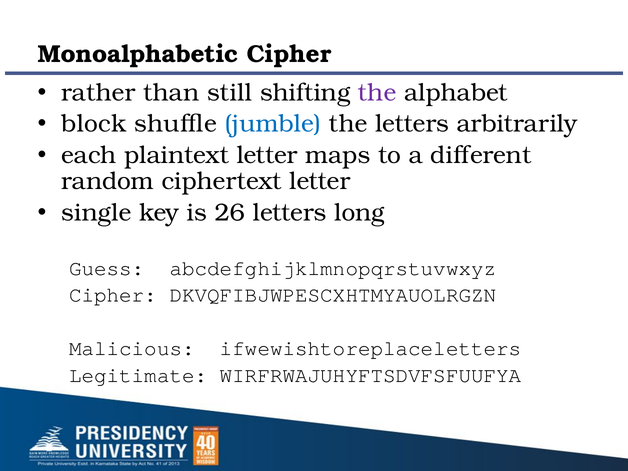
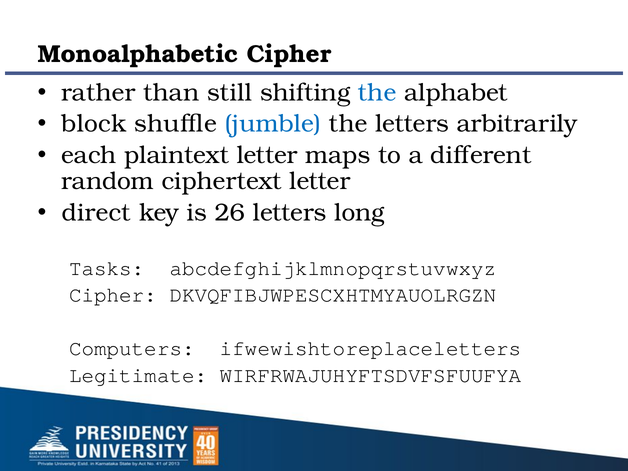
the colour: purple -> blue (377, 92)
single: single -> direct (96, 213)
Guess: Guess -> Tasks (107, 268)
Malicious: Malicious -> Computers (132, 348)
